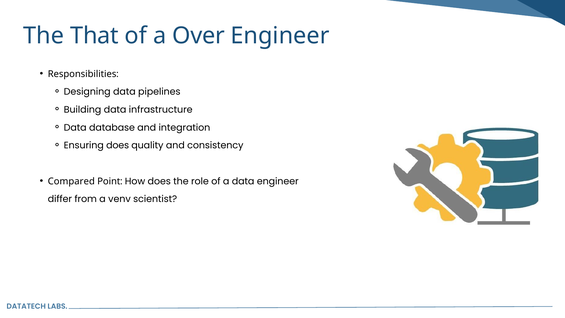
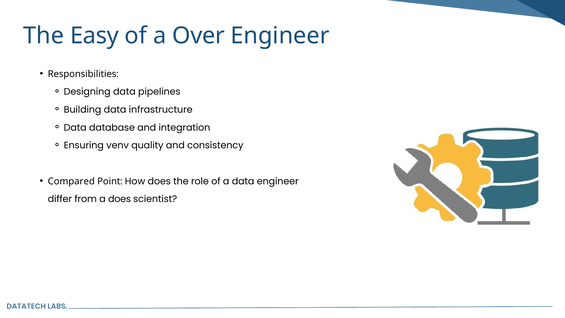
That: That -> Easy (94, 36)
Ensuring does: does -> venv (118, 145)
a venv: venv -> does (120, 199)
